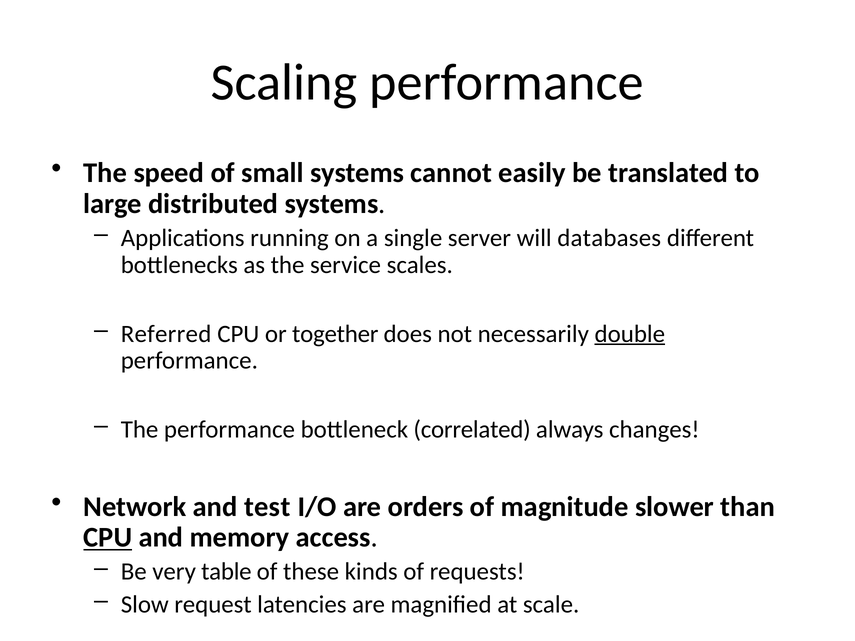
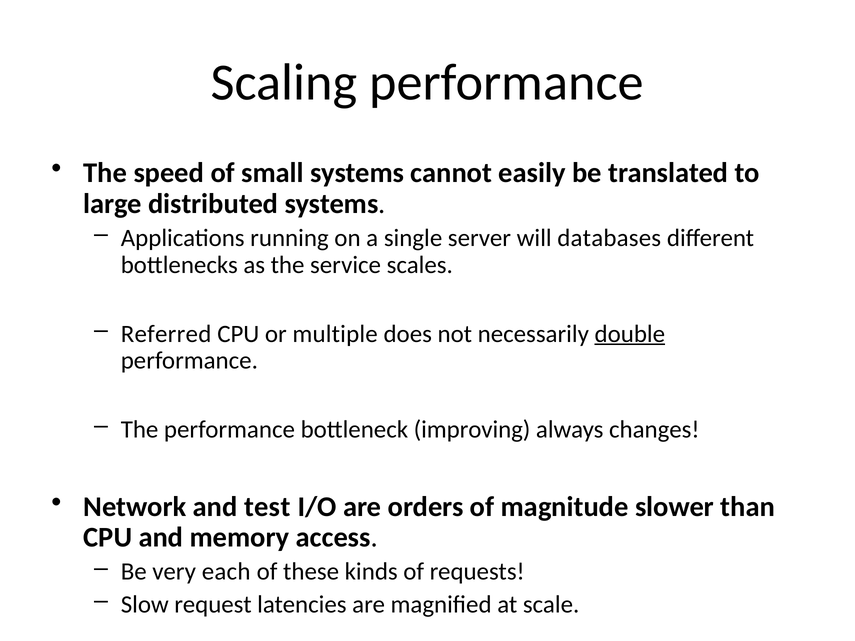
together: together -> multiple (335, 334)
correlated: correlated -> improving (472, 430)
CPU underline: present -> none (108, 538)
table: table -> each (226, 572)
